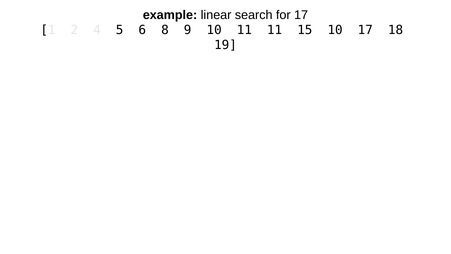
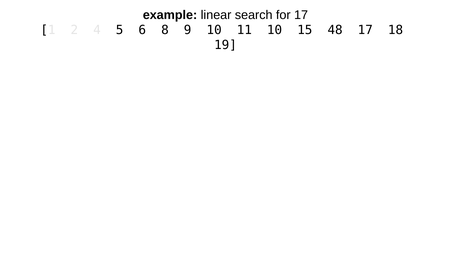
11 11: 11 -> 10 (275, 30)
15 10: 10 -> 48 (335, 30)
